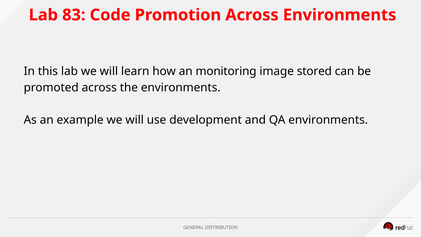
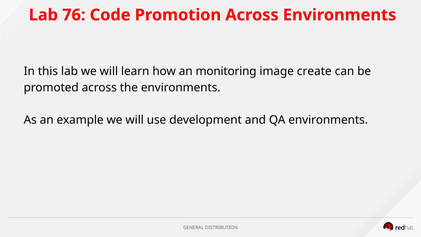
83: 83 -> 76 (74, 15)
stored: stored -> create (314, 71)
